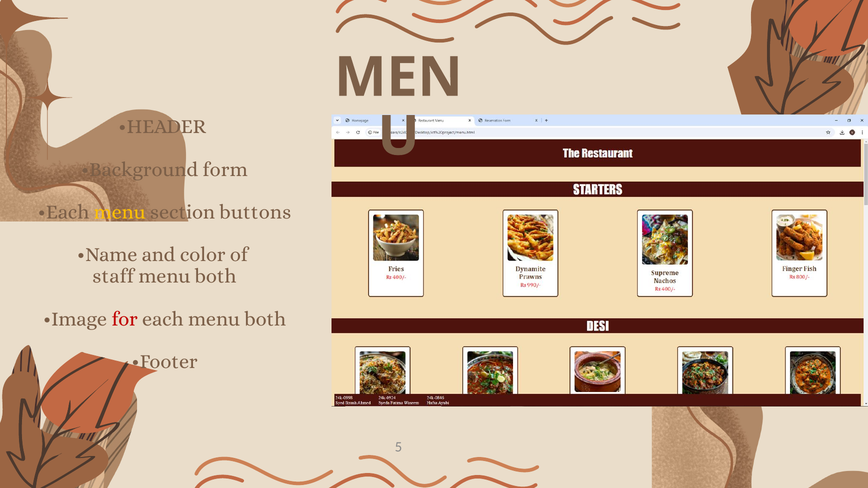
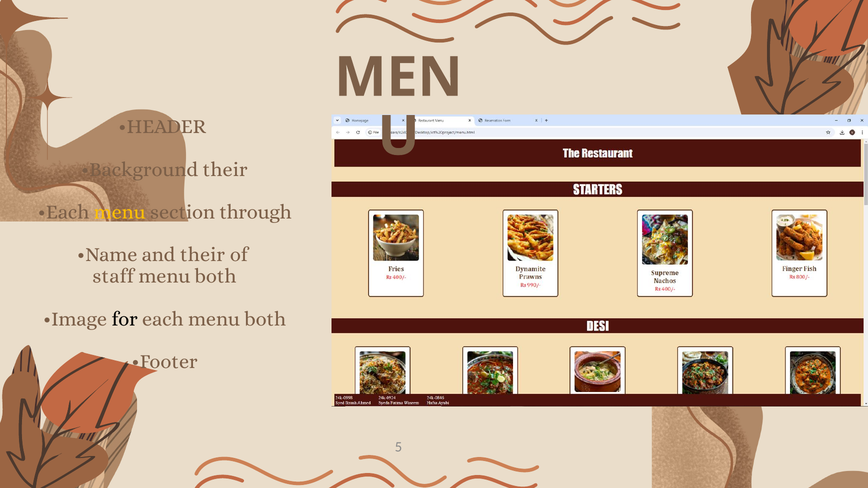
Background form: form -> their (225, 170)
buttons: buttons -> through (255, 212)
and color: color -> their (203, 255)
for colour: red -> black (125, 319)
